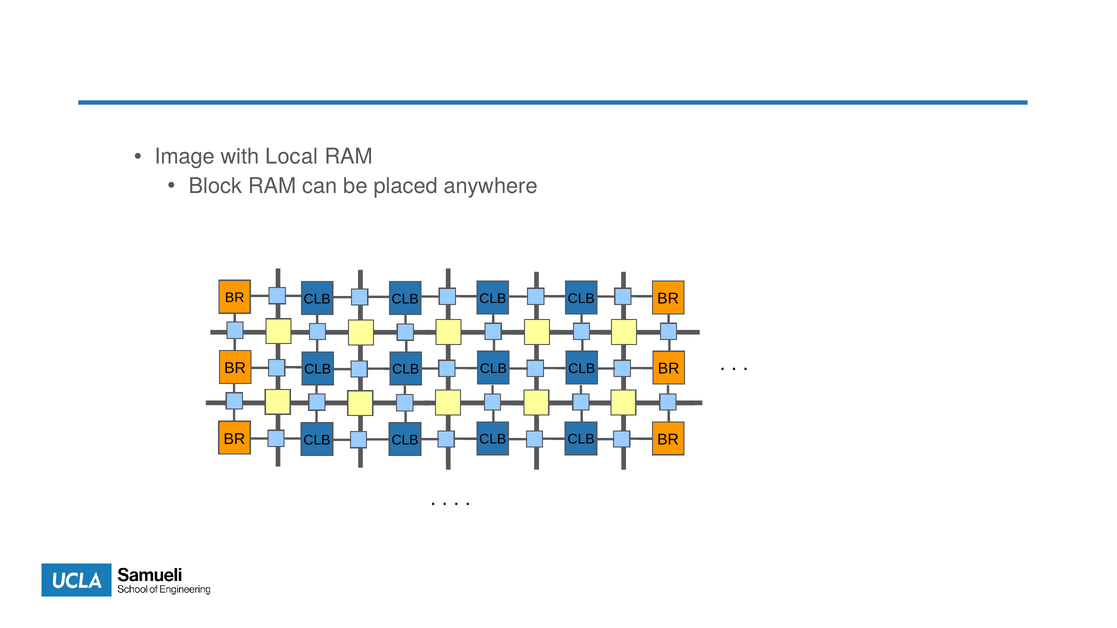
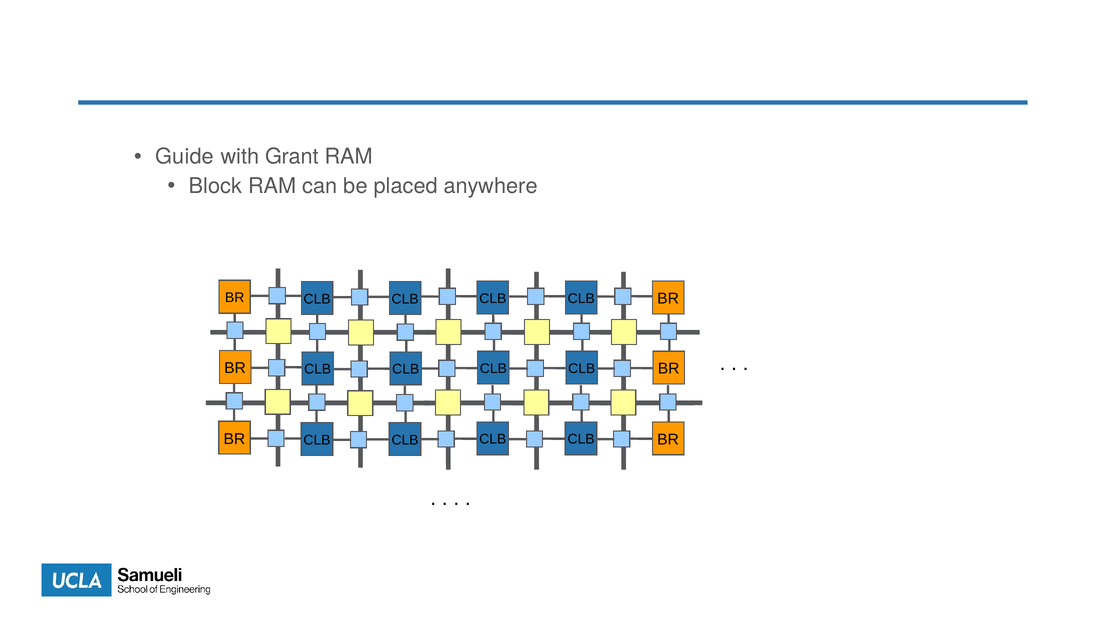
Image: Image -> Guide (185, 157)
Local: Local -> Grant (292, 157)
